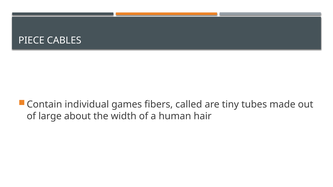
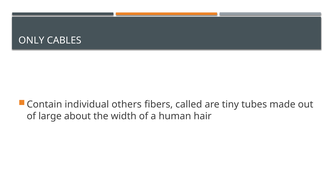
PIECE: PIECE -> ONLY (31, 40)
games: games -> others (127, 105)
